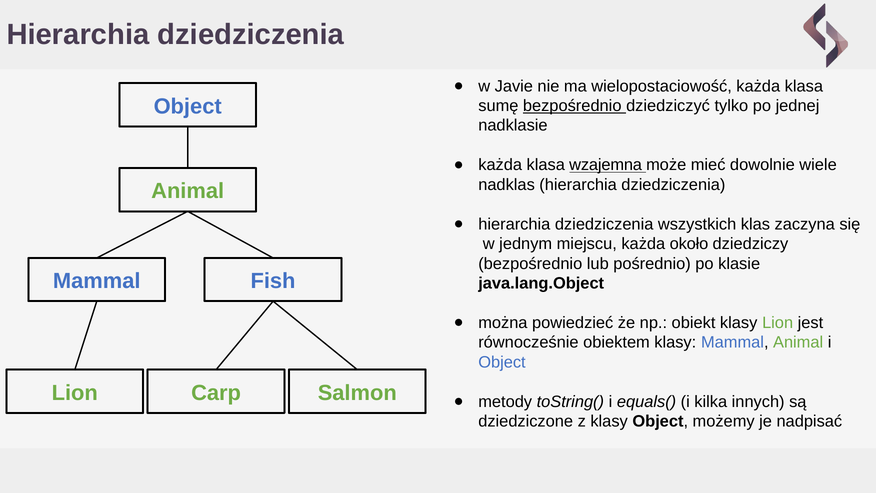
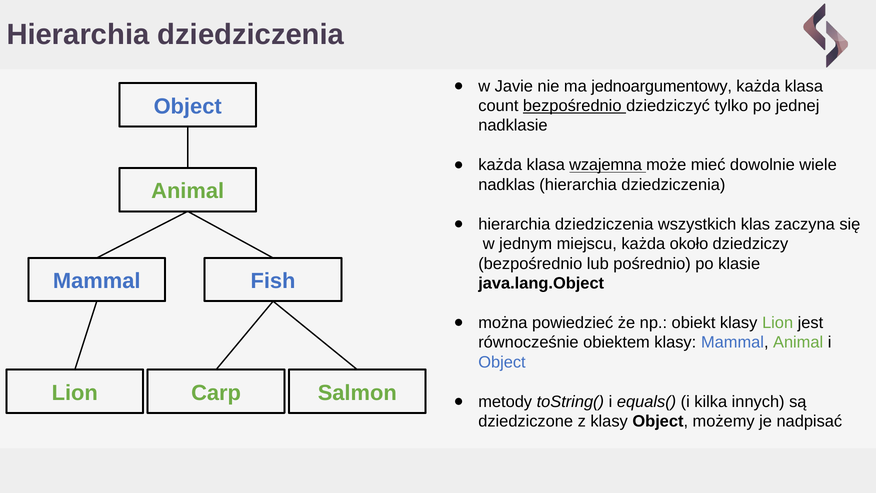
wielopostaciowość: wielopostaciowość -> jednoargumentowy (662, 86)
sumę: sumę -> count (498, 106)
